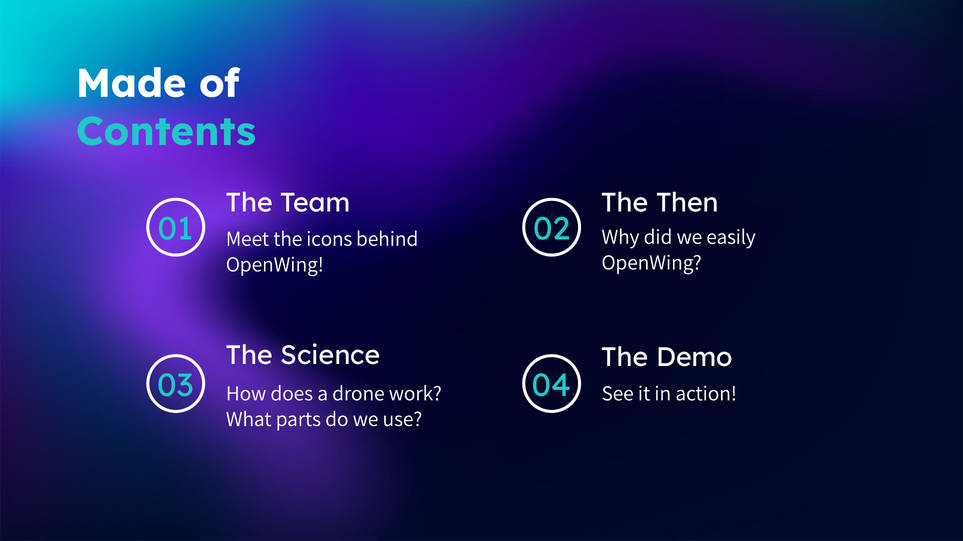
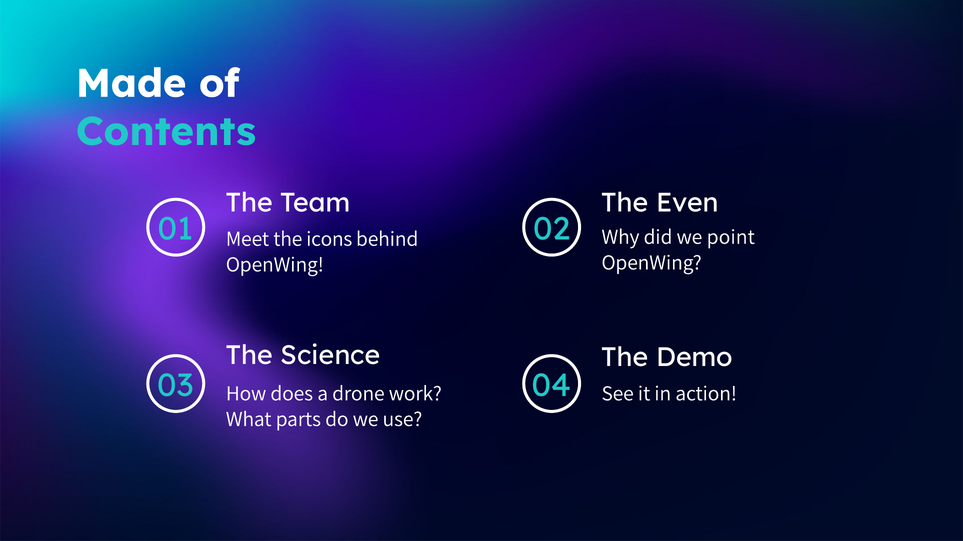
Then: Then -> Even (687, 203)
easily: easily -> point (731, 237)
